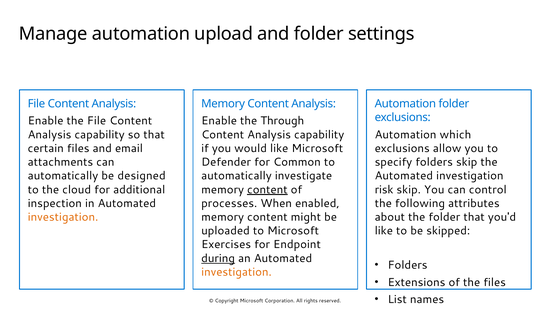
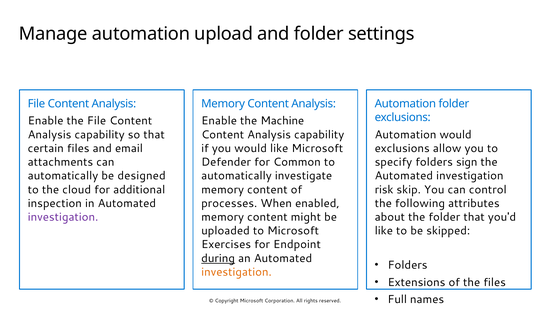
Through: Through -> Machine (282, 121)
Automation which: which -> would (456, 135)
folders skip: skip -> sign (467, 162)
content underline: present -> none (267, 190)
investigation colour: orange -> purple (63, 217)
List: List -> Full (397, 300)
